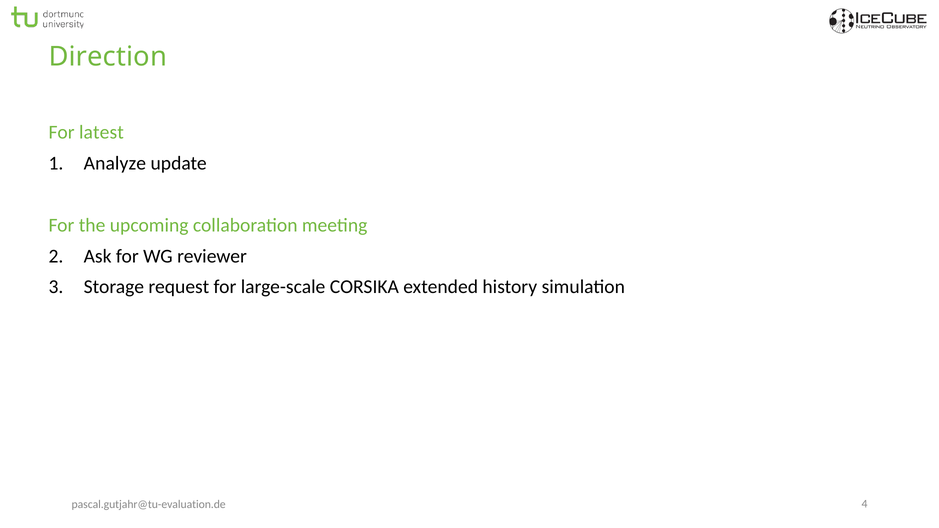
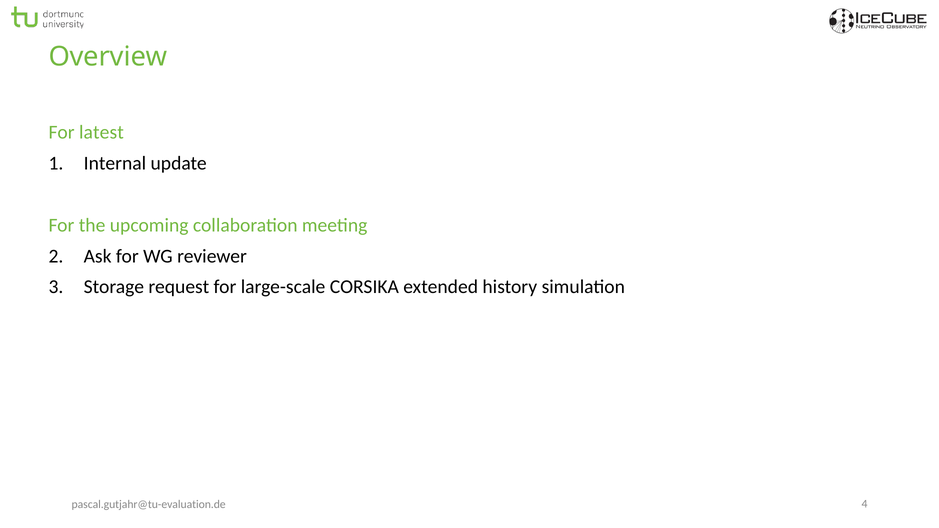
Direction: Direction -> Overview (108, 57)
Analyze: Analyze -> Internal (115, 163)
